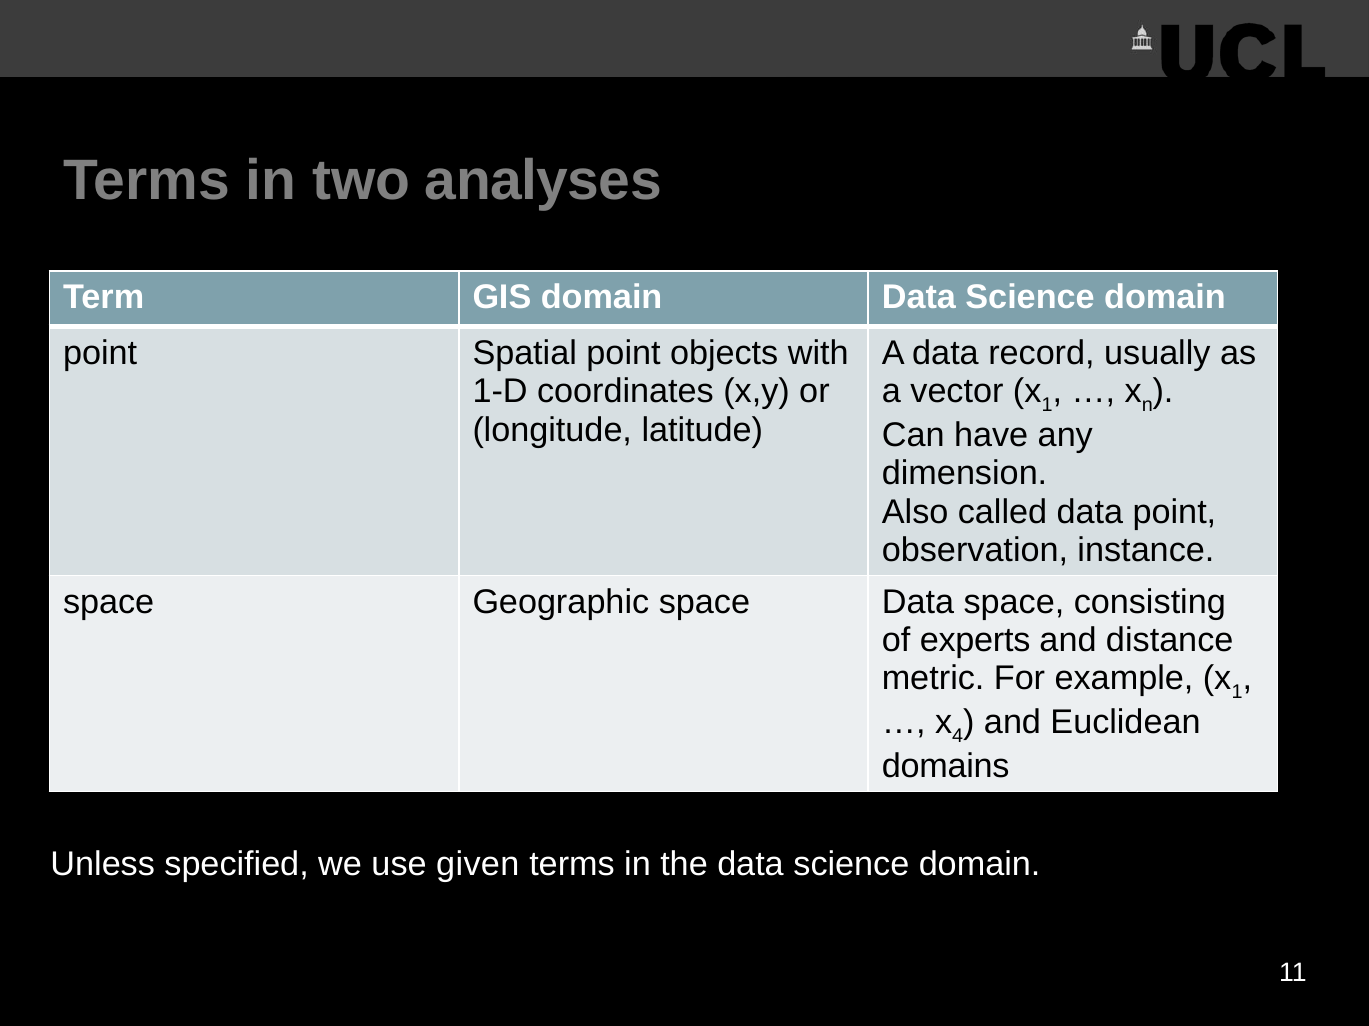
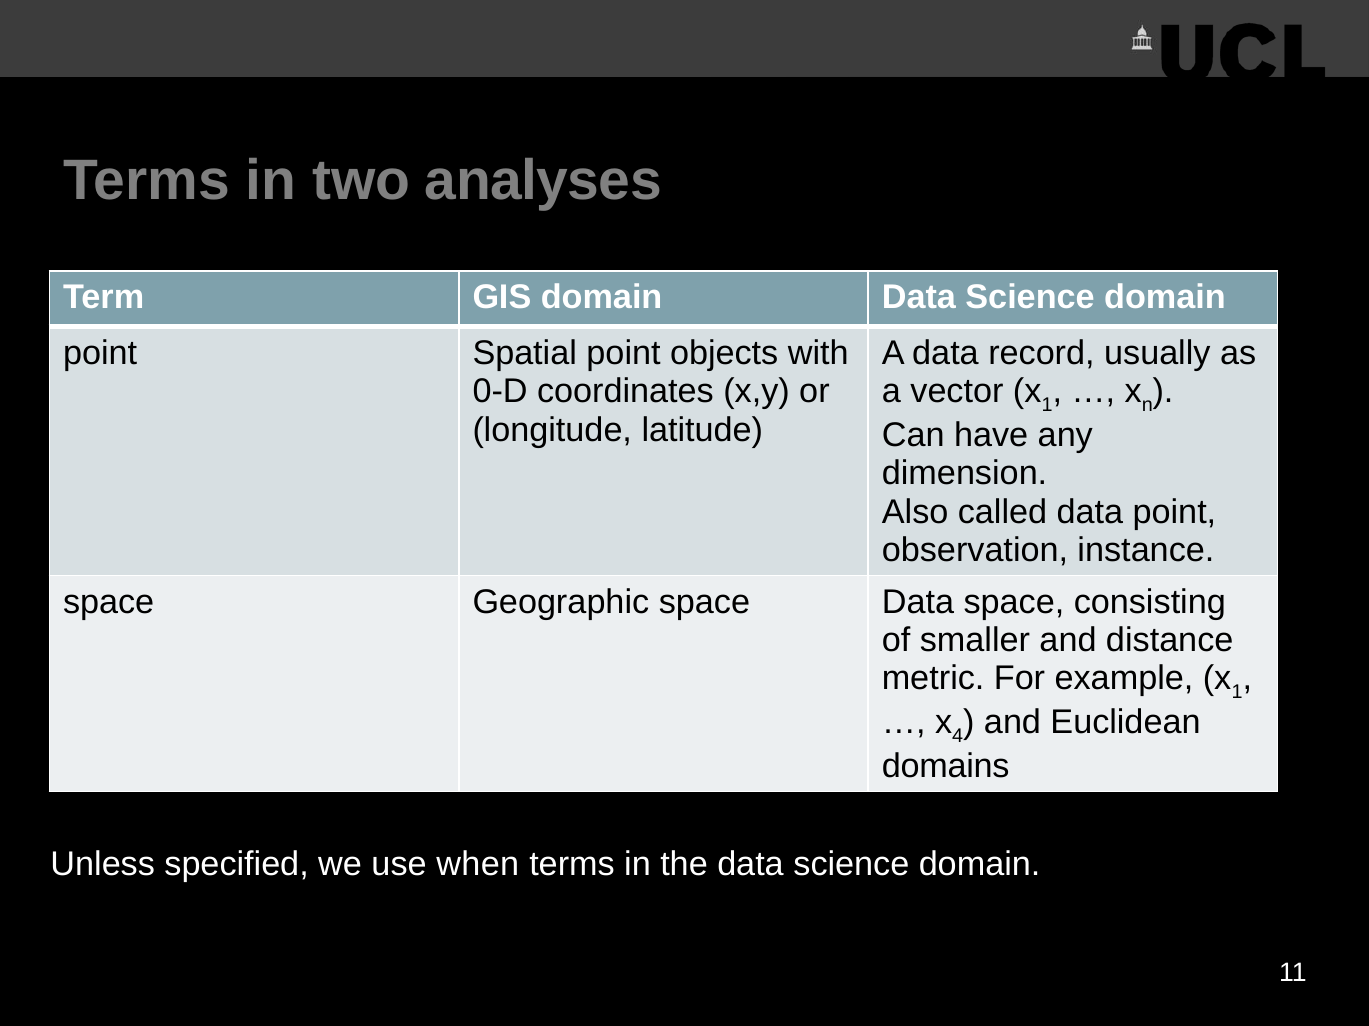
1-D: 1-D -> 0-D (500, 392)
experts: experts -> smaller (975, 641)
given: given -> when (478, 864)
